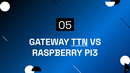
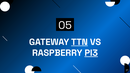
PI3 underline: none -> present (91, 53)
